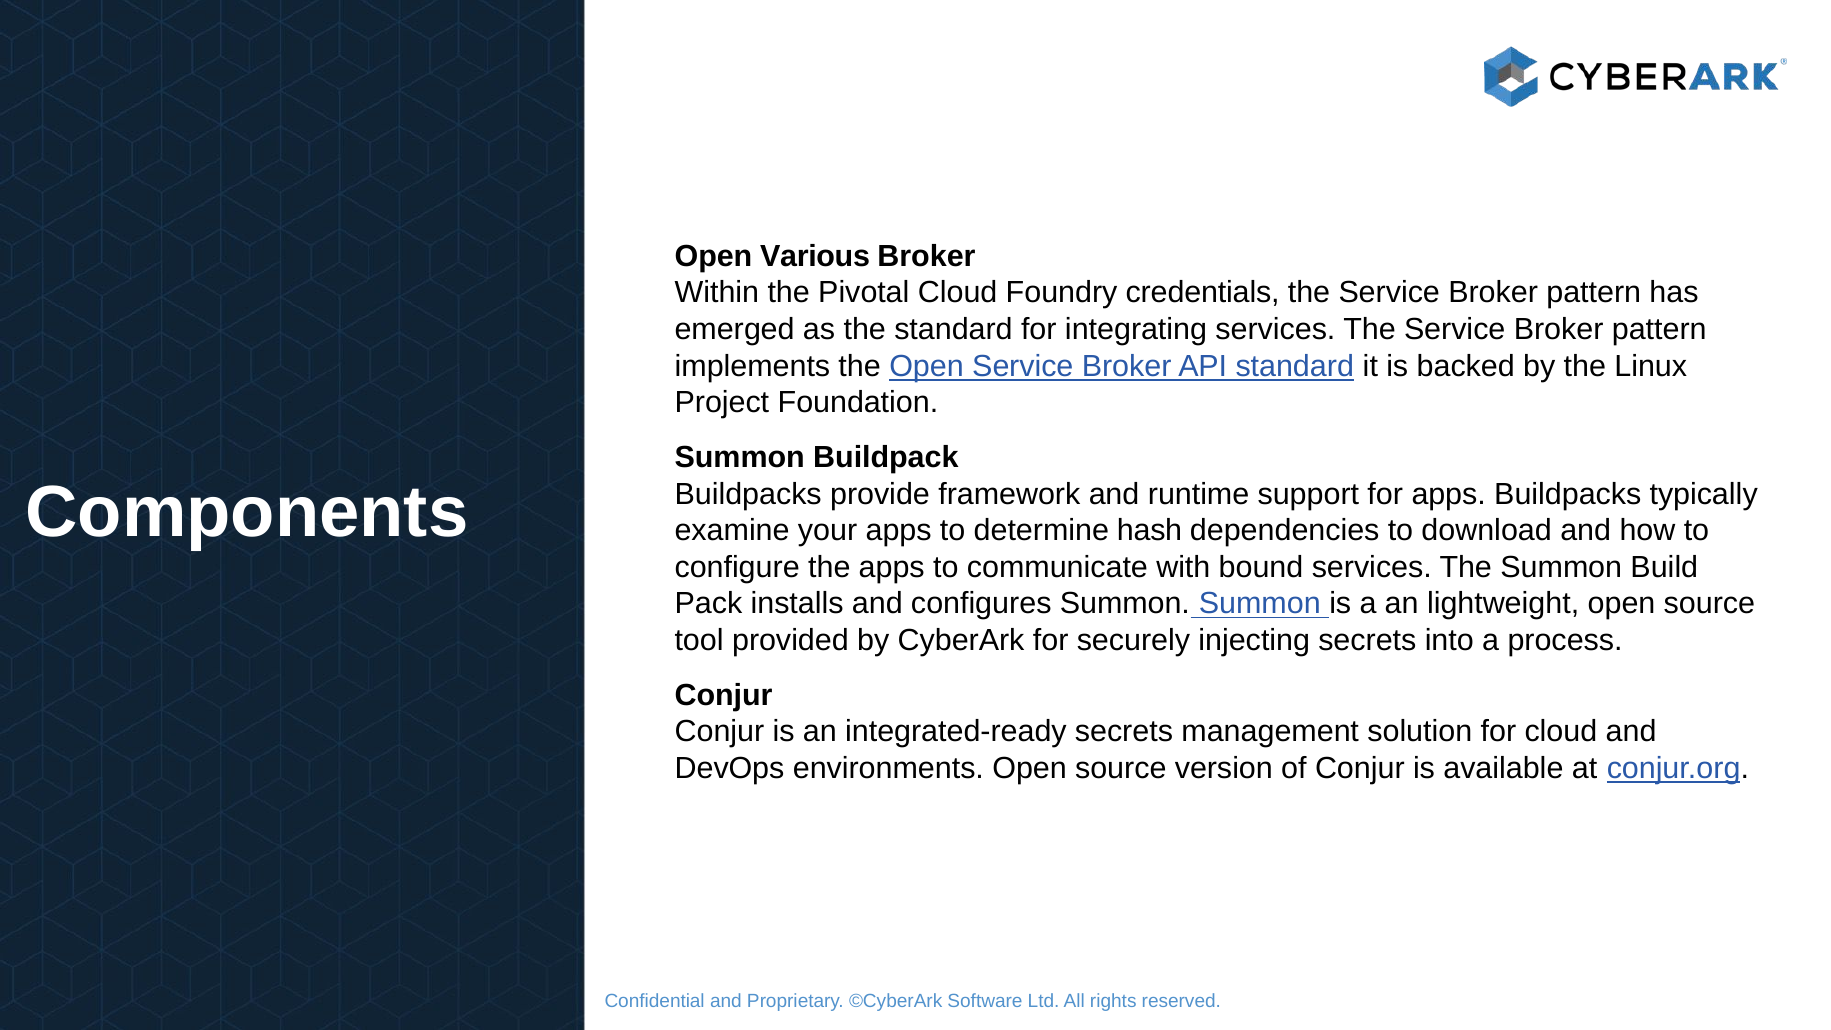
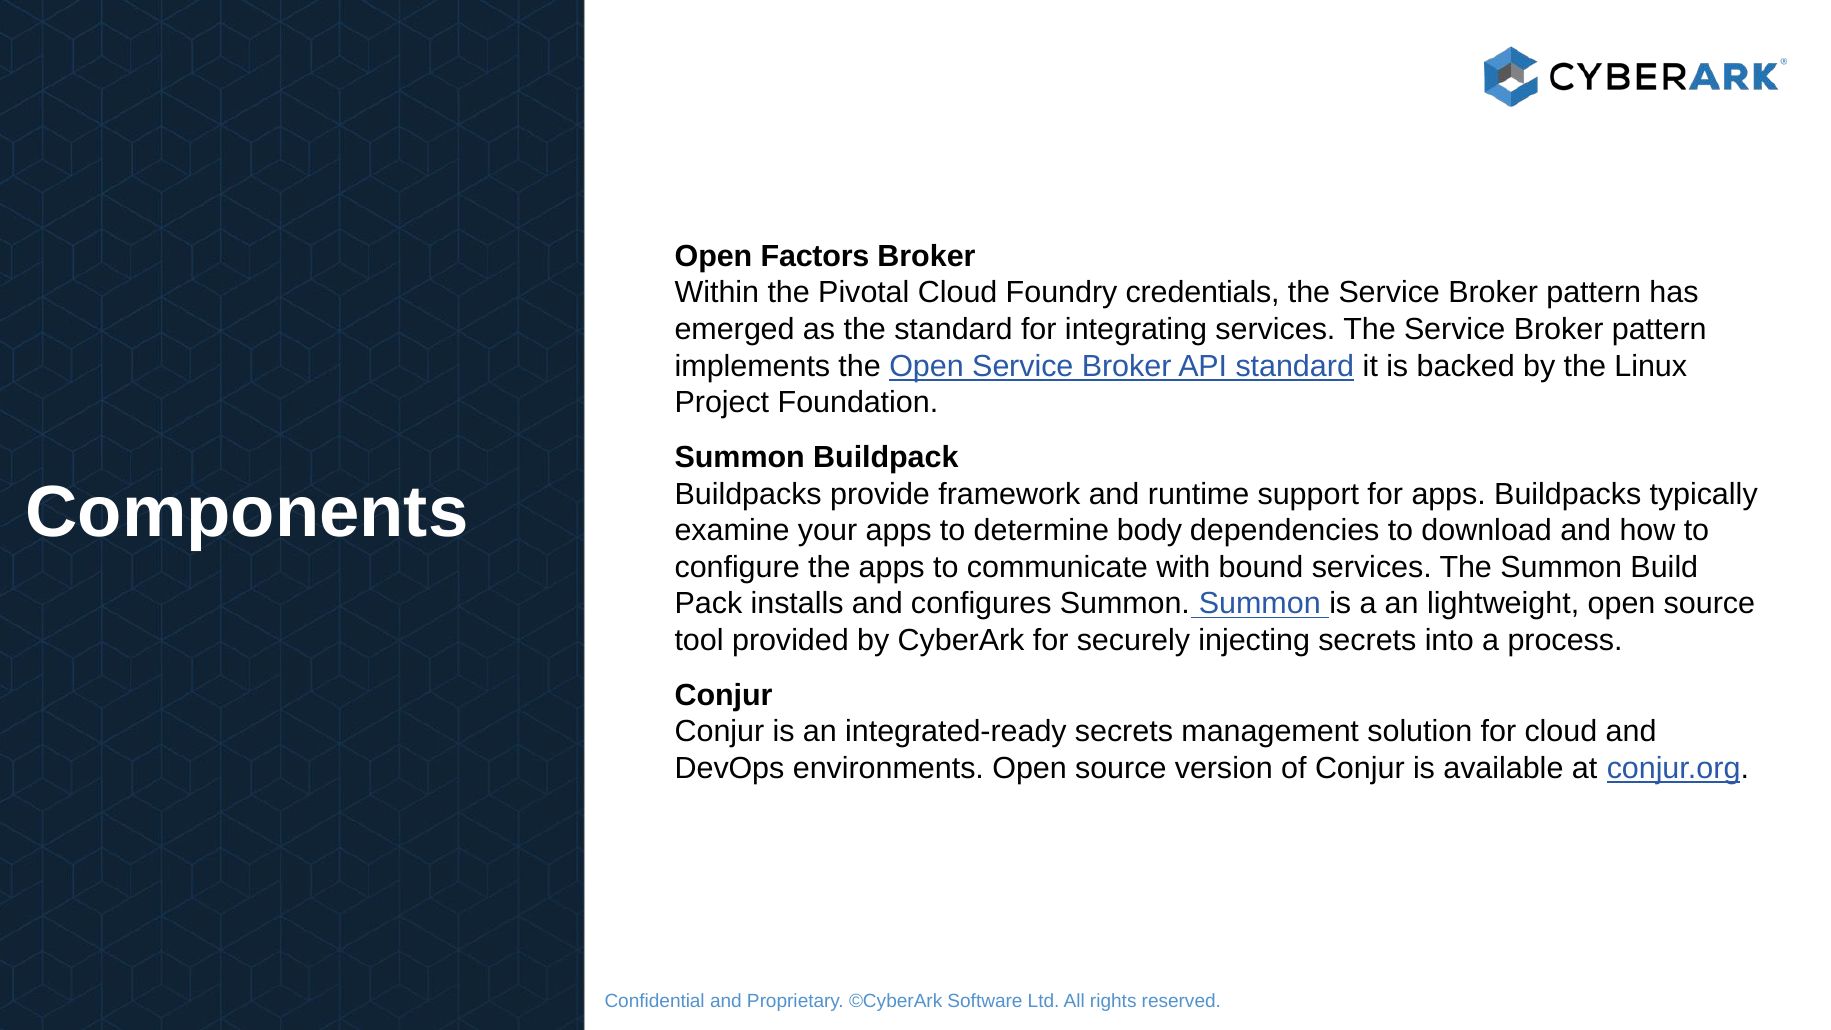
Various: Various -> Factors (815, 256)
hash: hash -> body (1150, 531)
